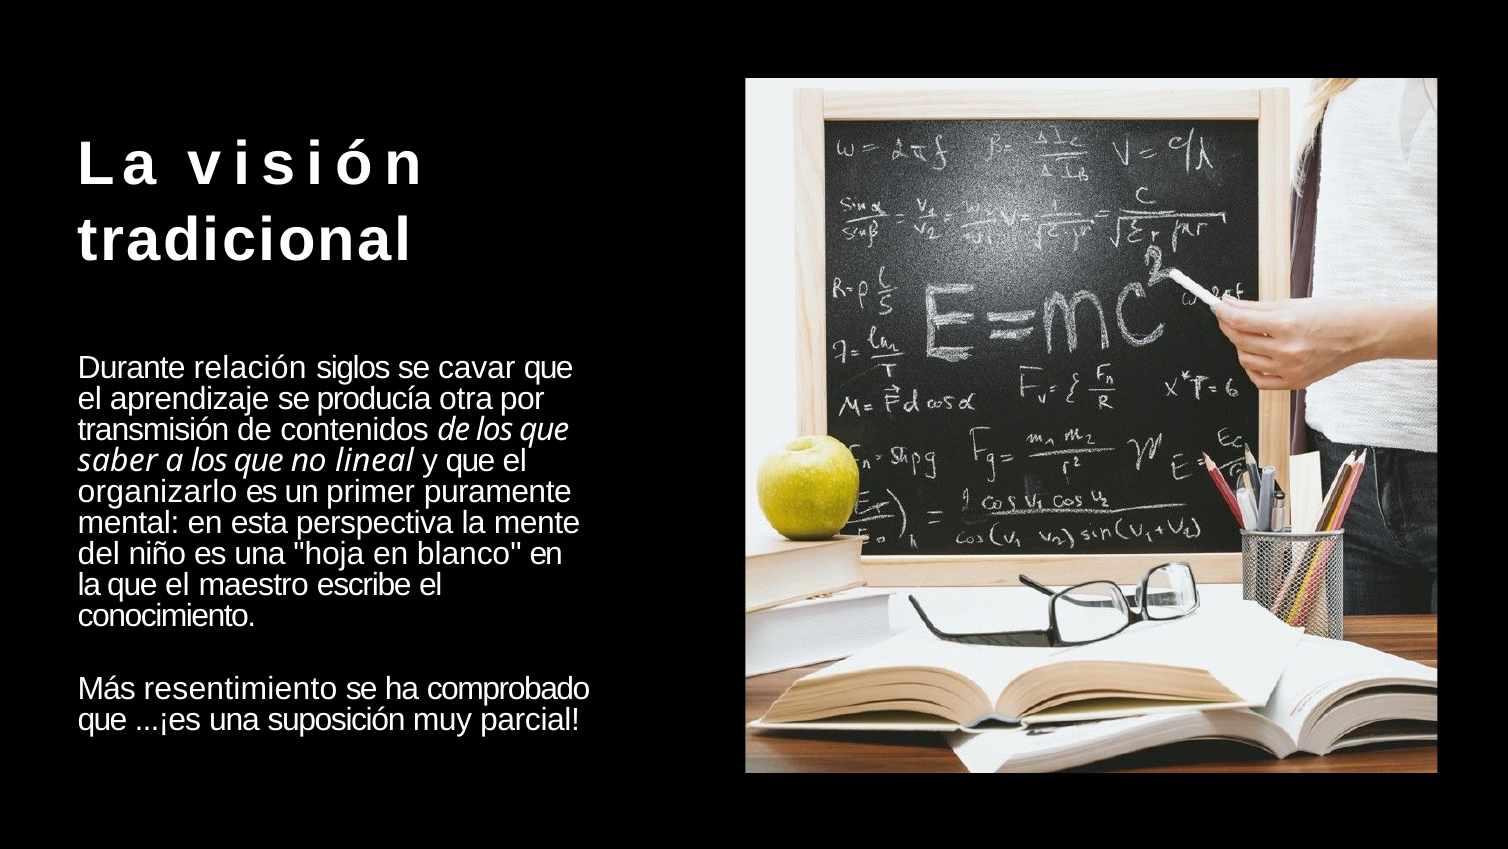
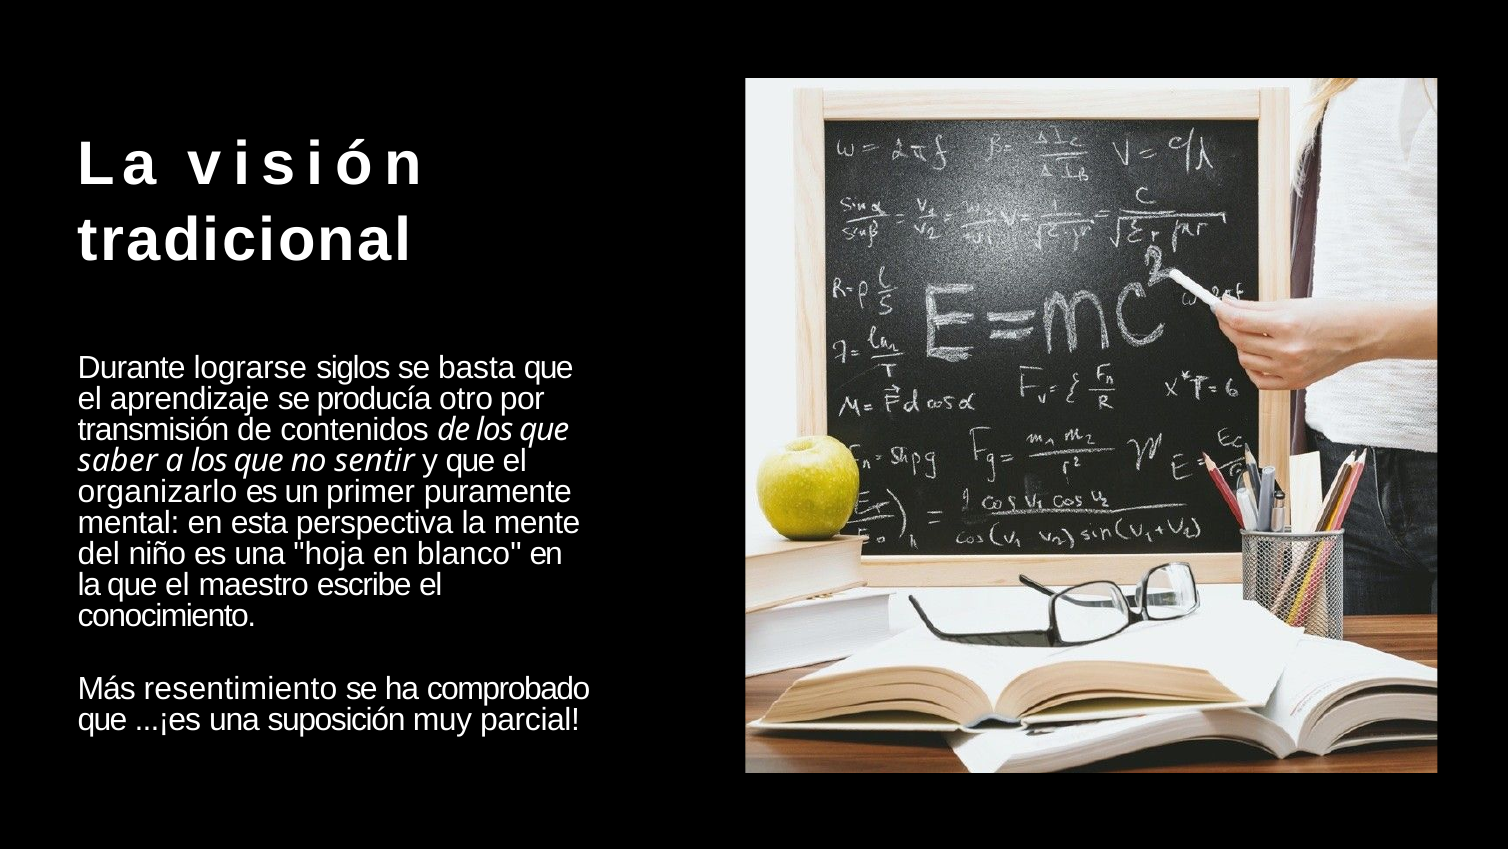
relación: relación -> lograrse (250, 368)
cavar: cavar -> basta (477, 368)
otra: otra -> otro (466, 399)
lineal: lineal -> sentir (375, 461)
